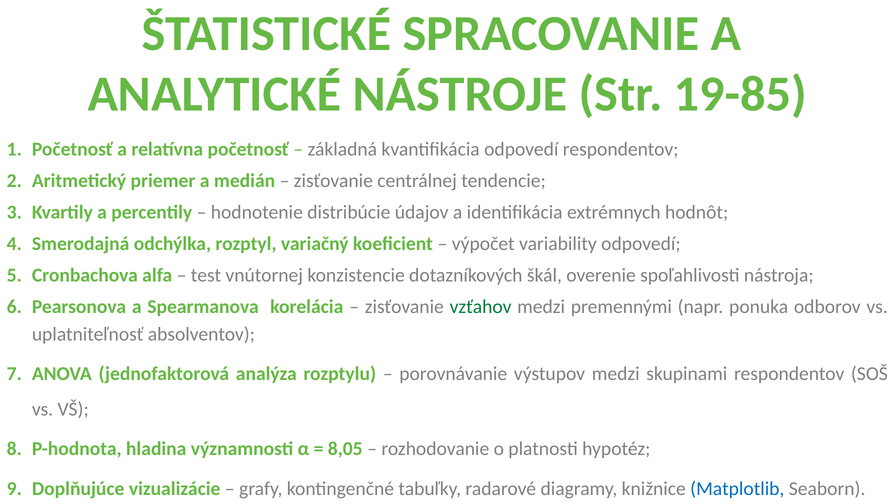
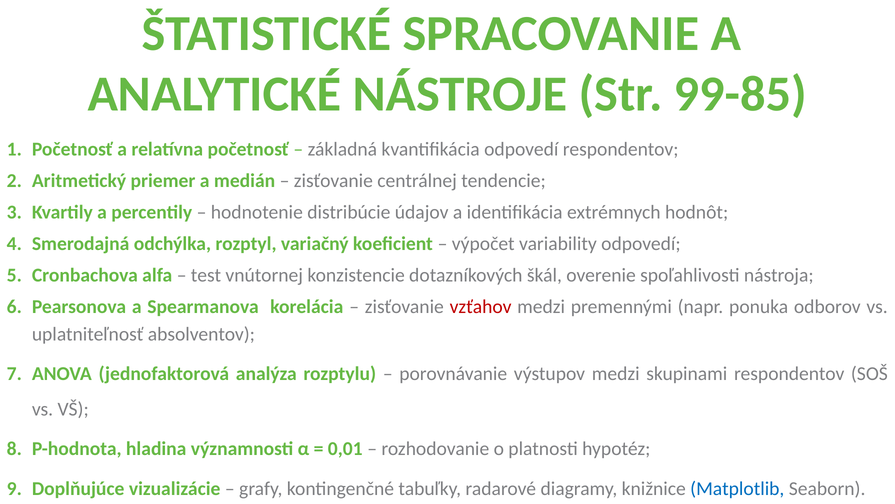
19-85: 19-85 -> 99-85 (740, 94)
vzťahov colour: green -> red (481, 307)
8,05: 8,05 -> 0,01 (345, 448)
